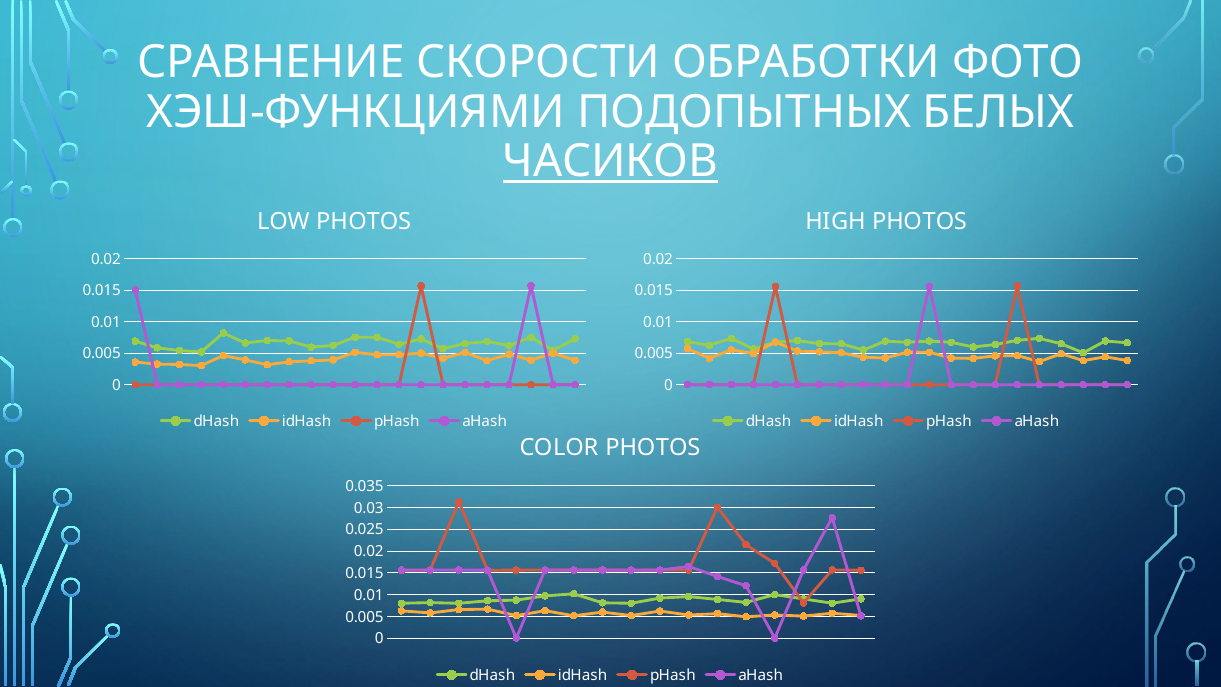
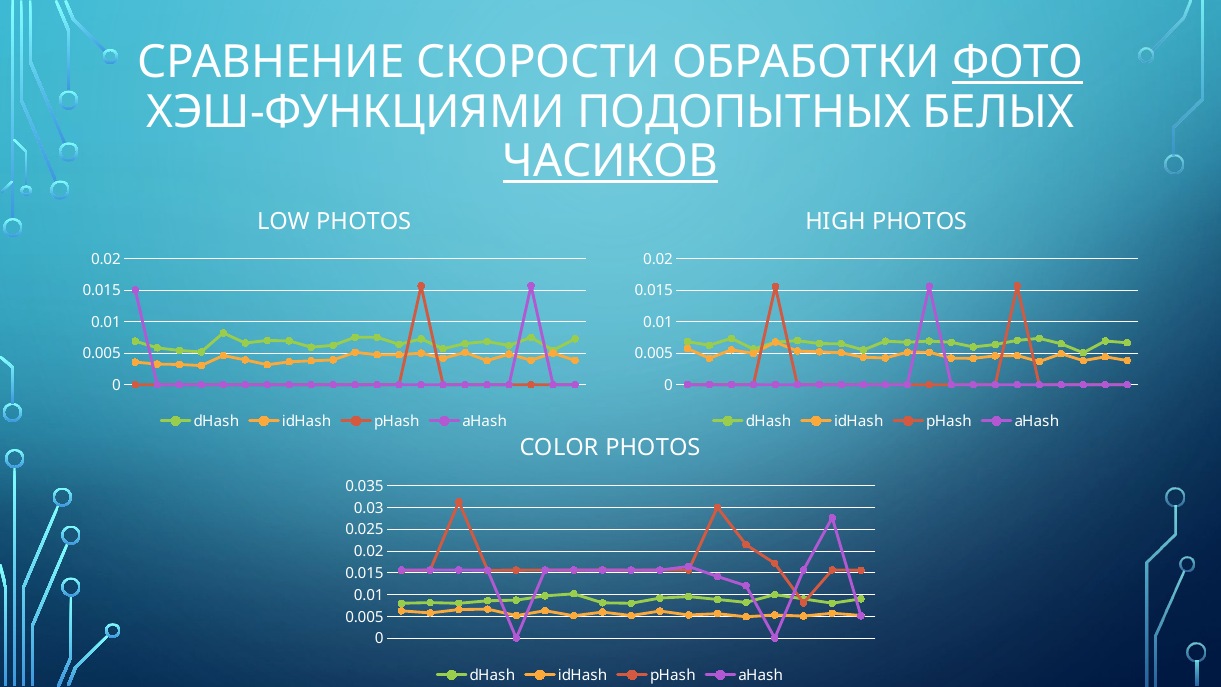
ФОТО underline: none -> present (1018, 63)
